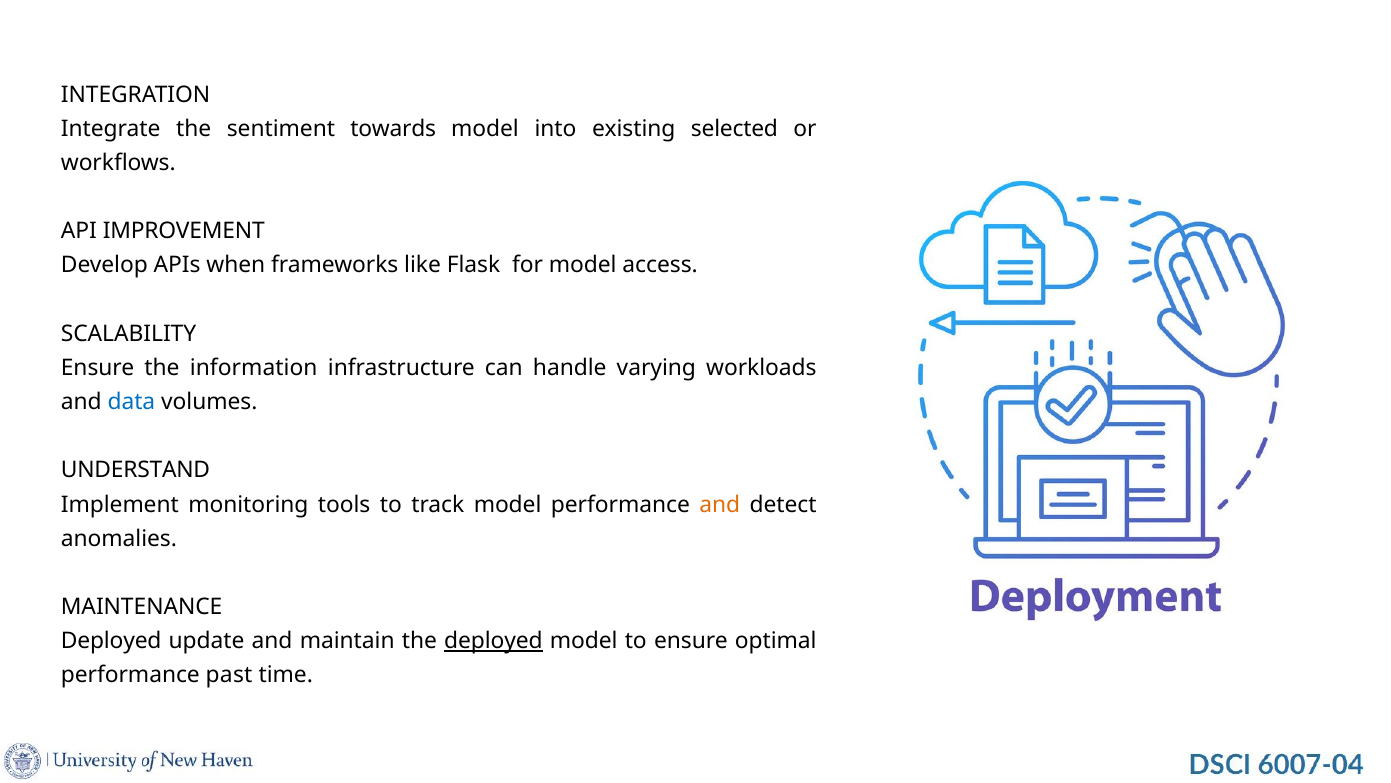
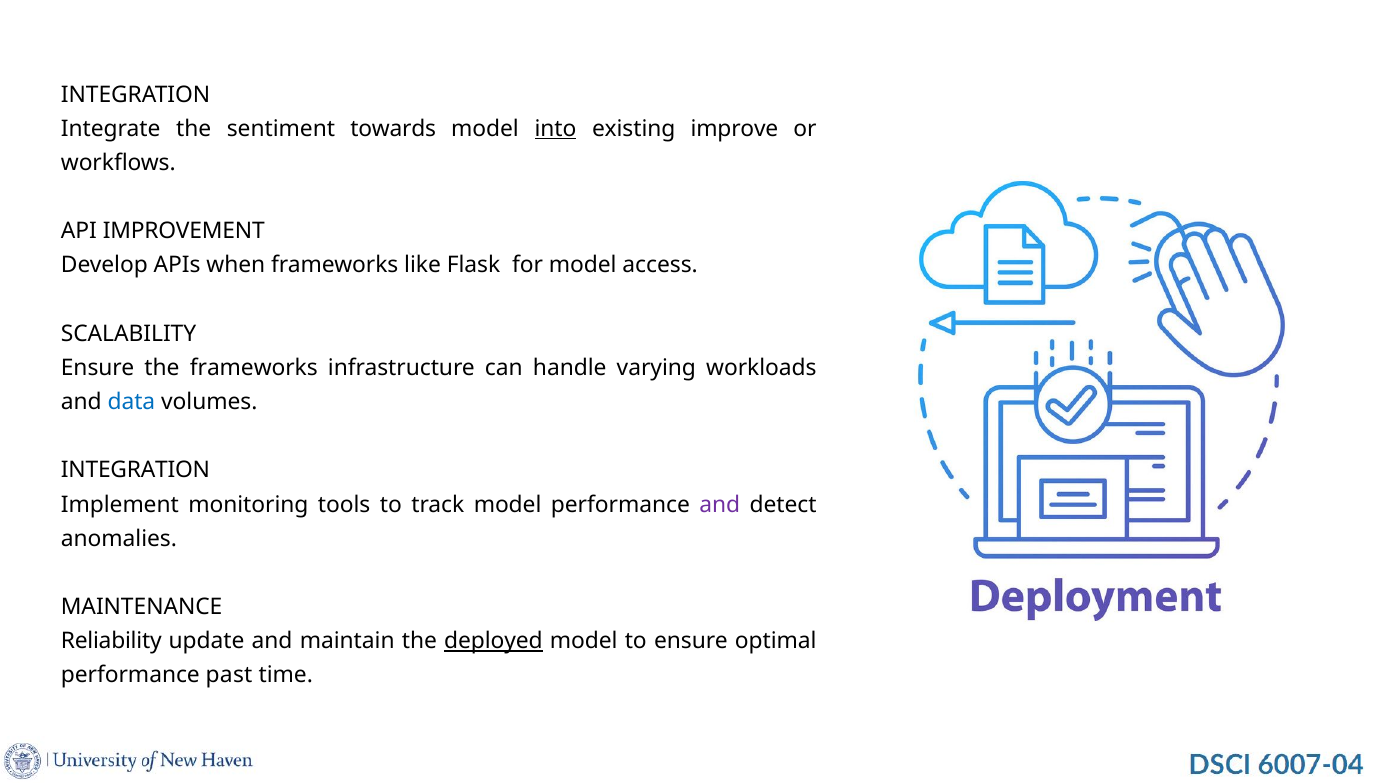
into underline: none -> present (556, 129)
selected: selected -> improve (734, 129)
the information: information -> frameworks (254, 368)
UNDERSTAND: UNDERSTAND -> INTEGRATION (135, 470)
and colour: orange -> purple (720, 504)
Deployed: Deployed -> Reliability (111, 641)
